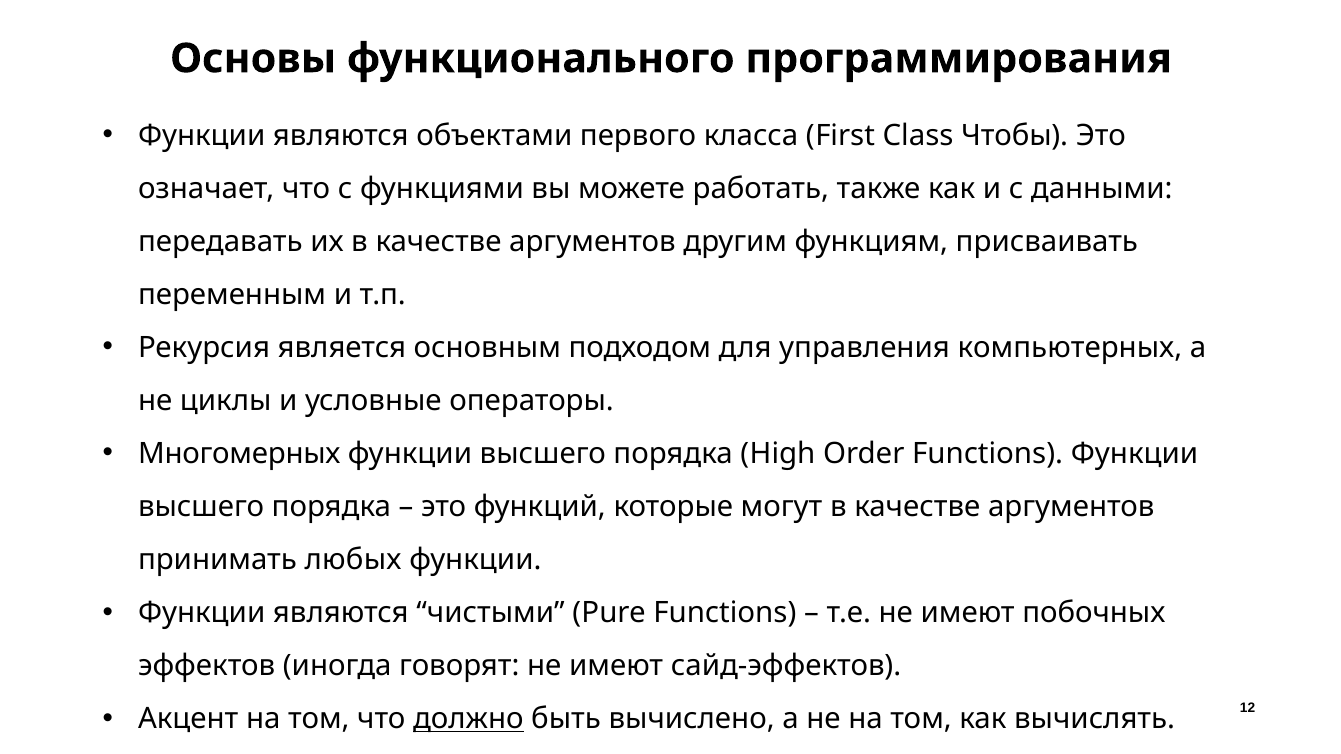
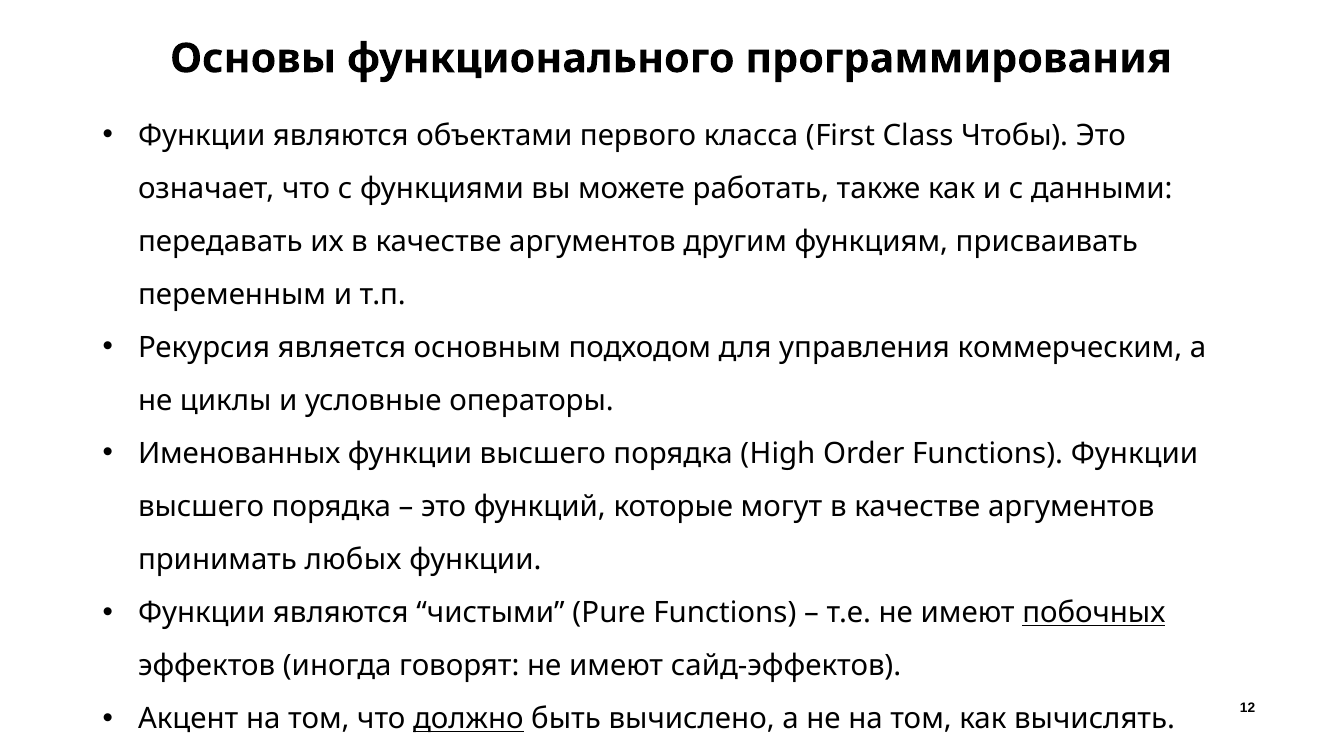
компьютерных: компьютерных -> коммерческим (1070, 348)
Многомерных: Многомерных -> Именованных (239, 454)
побочных underline: none -> present (1094, 613)
